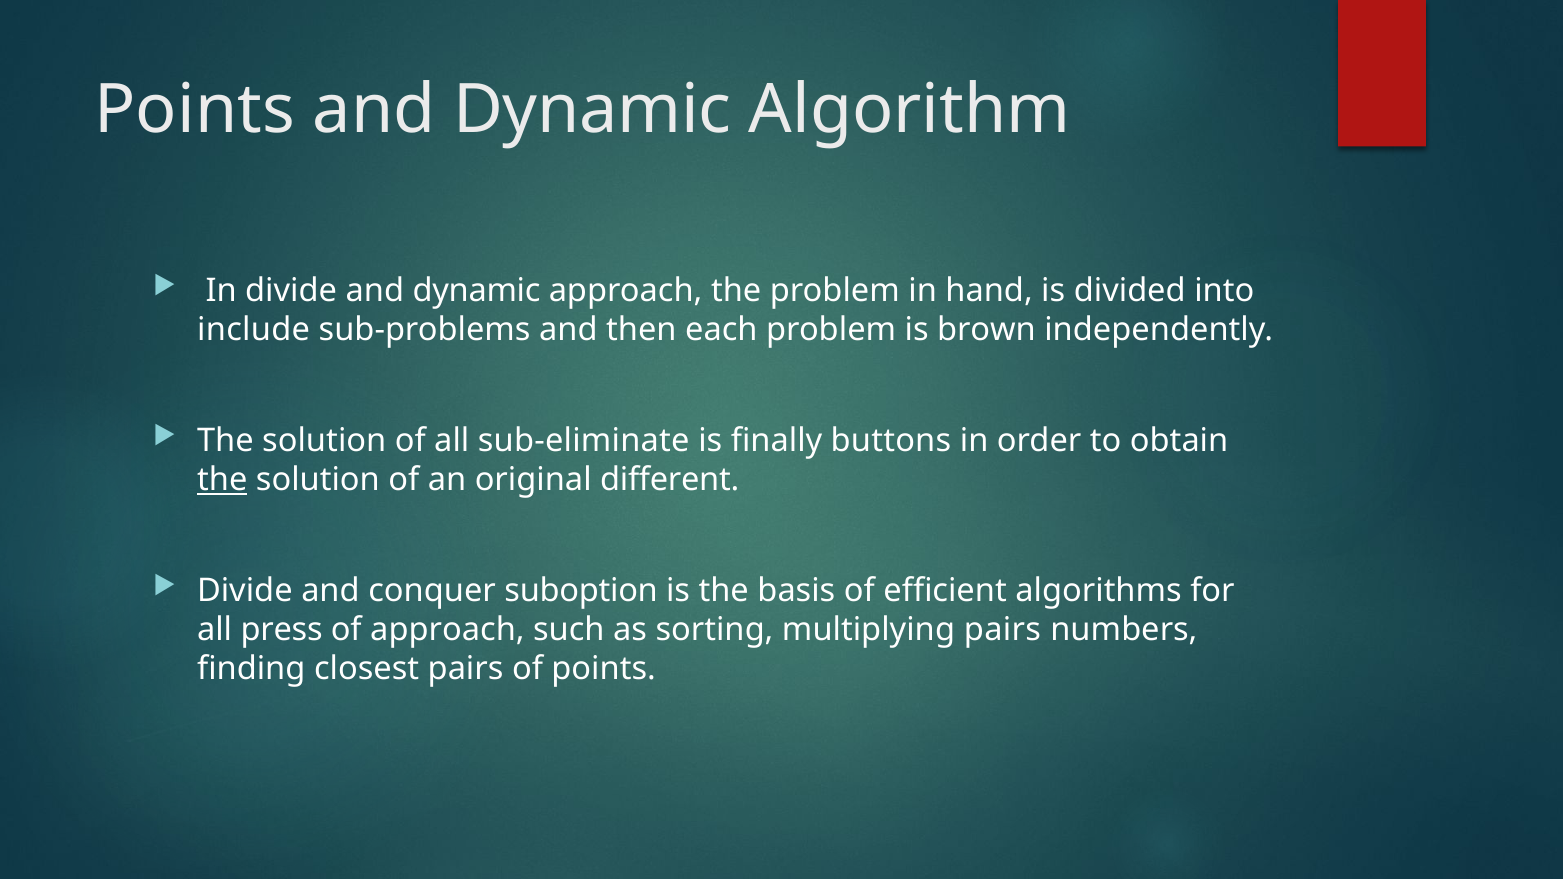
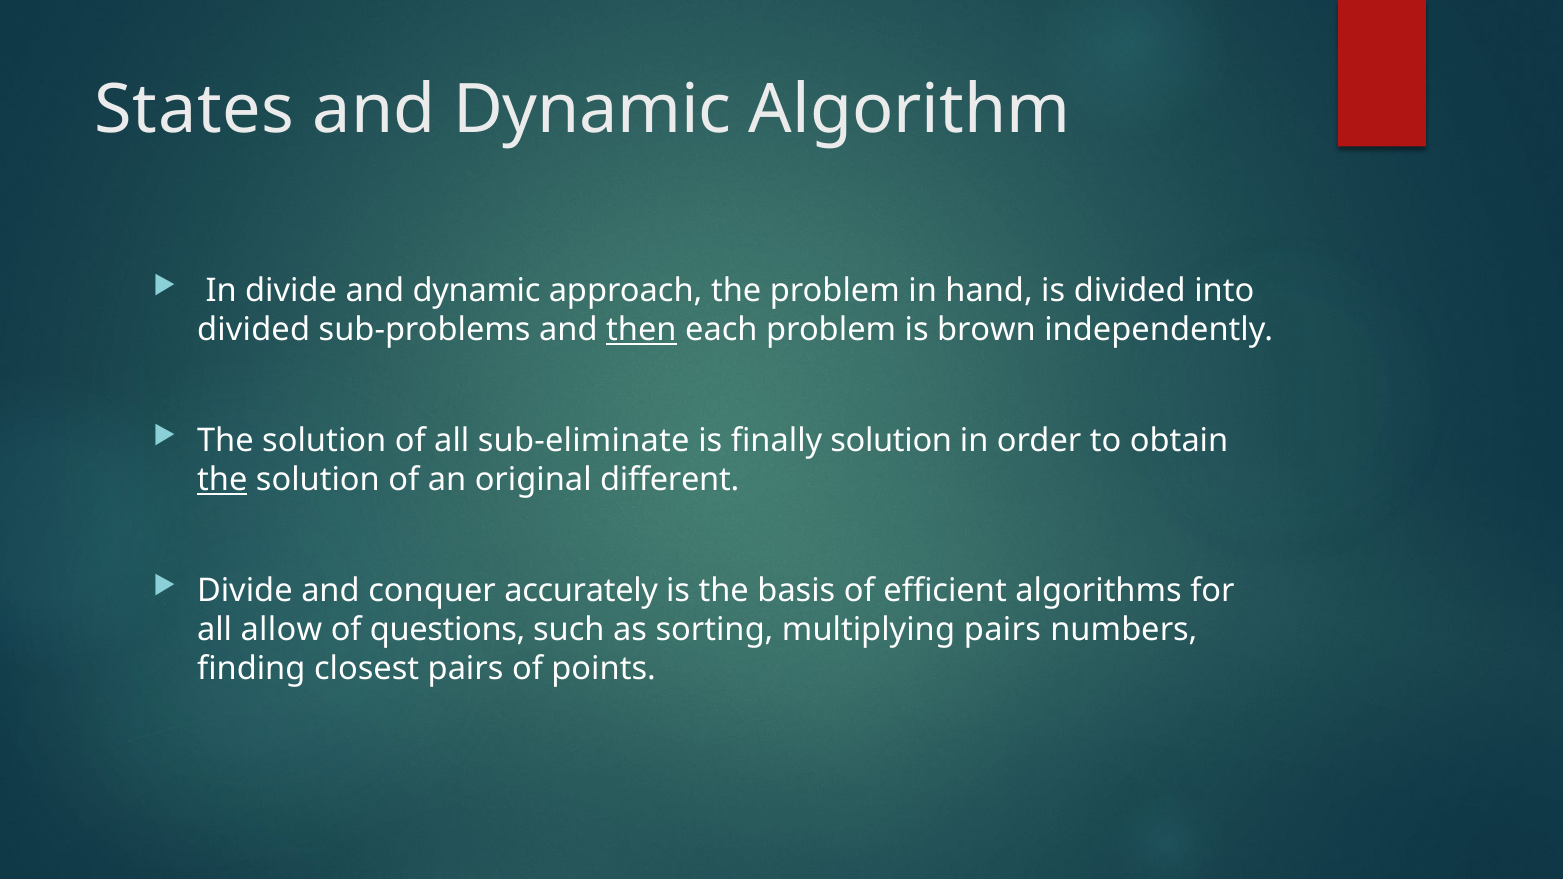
Points: Points -> States (194, 110)
include: include -> divided (254, 330)
then underline: none -> present (641, 330)
finally buttons: buttons -> solution (891, 441)
suboption: suboption -> accurately (581, 591)
press: press -> allow (281, 630)
of approach: approach -> questions (448, 630)
